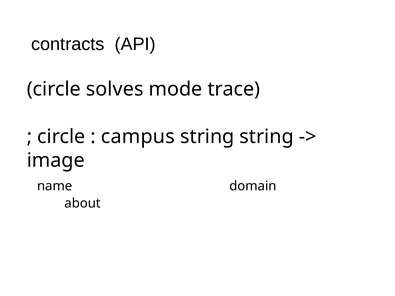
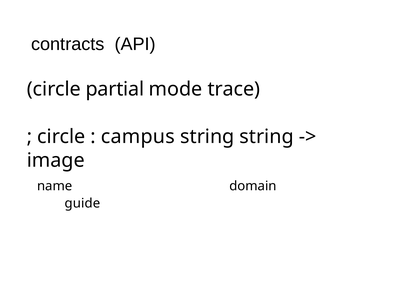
solves: solves -> partial (115, 89)
about: about -> guide (82, 203)
